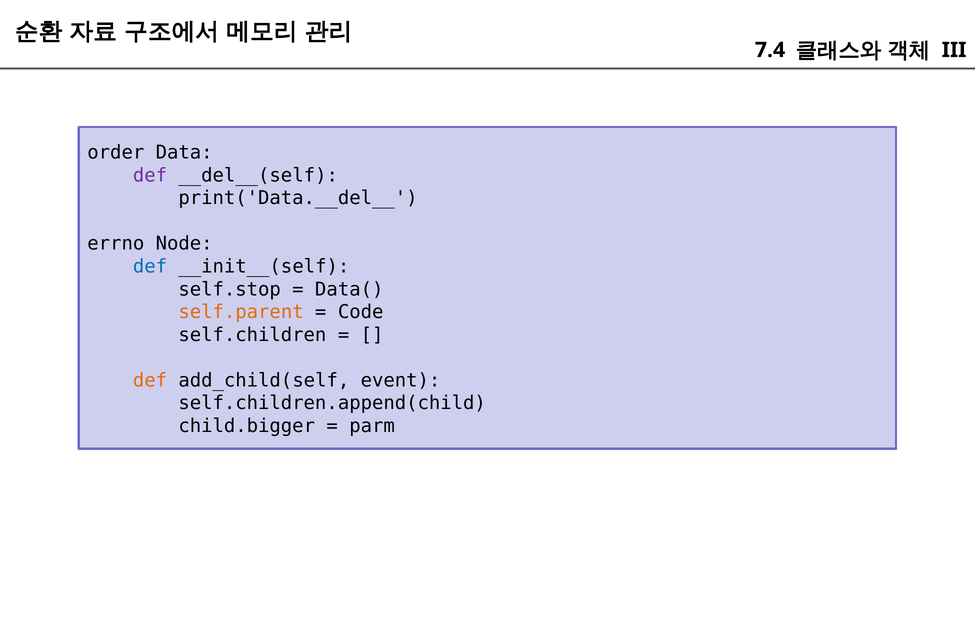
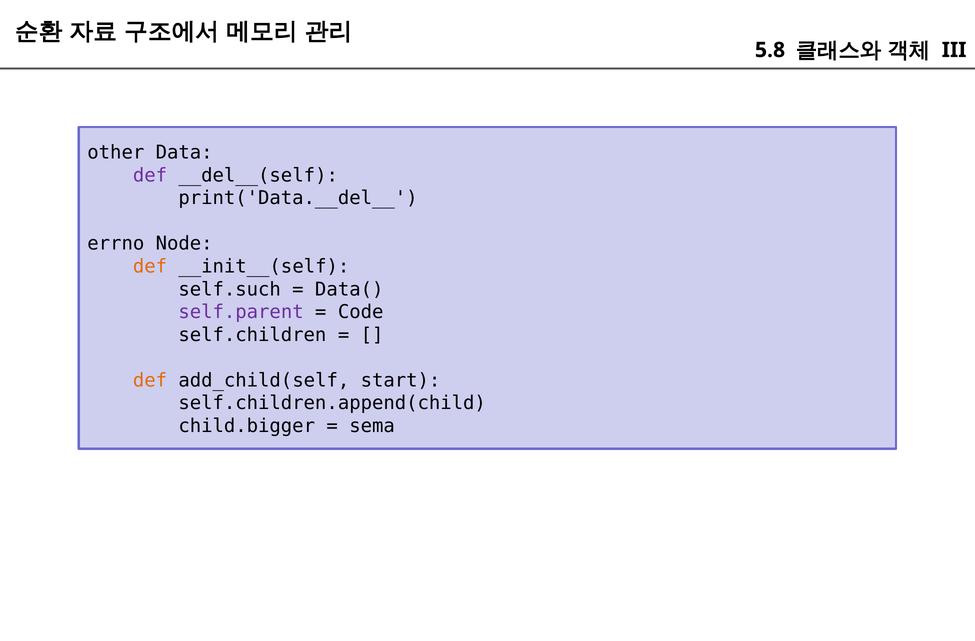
7.4: 7.4 -> 5.8 (770, 50)
order: order -> other (116, 152)
def colour: blue -> orange (150, 266)
self.stop: self.stop -> self.such (230, 289)
self.parent colour: orange -> purple (241, 312)
event: event -> start (401, 380)
parm: parm -> sema (372, 426)
